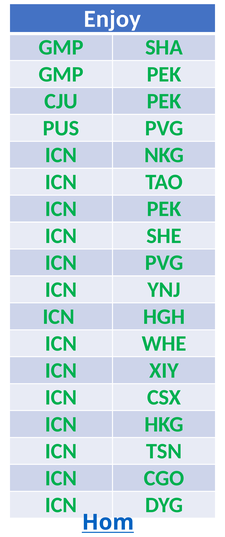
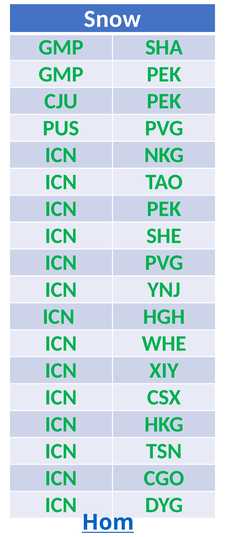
Enjoy: Enjoy -> Snow (112, 19)
